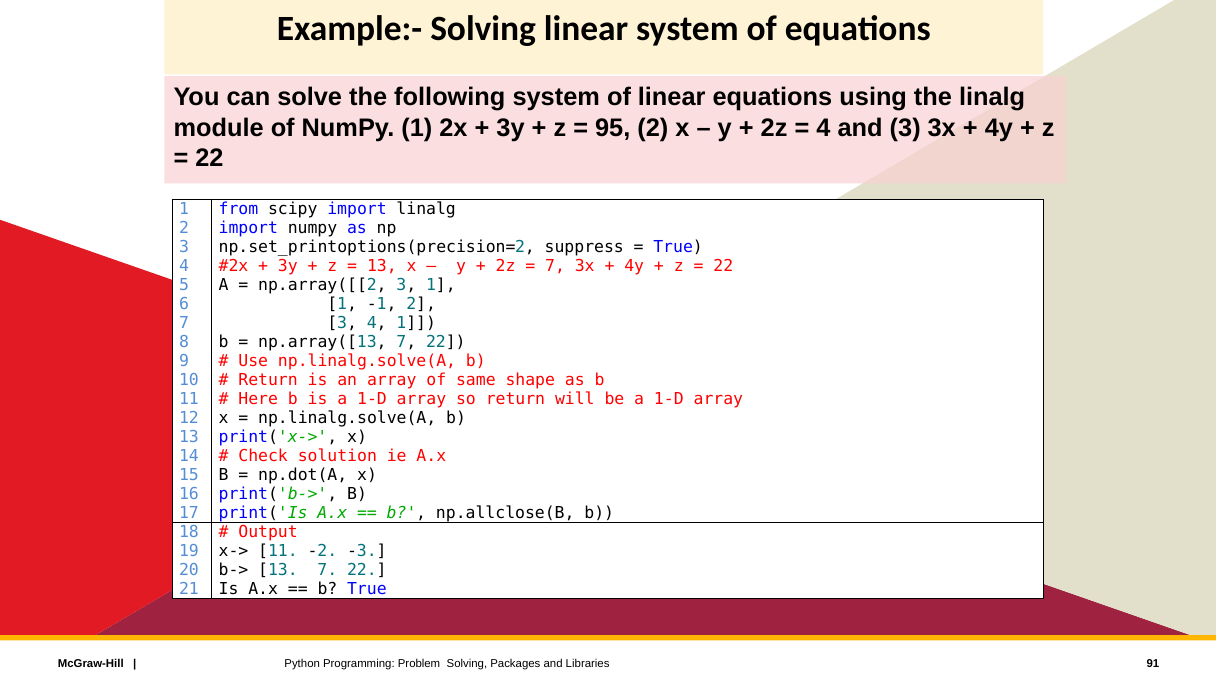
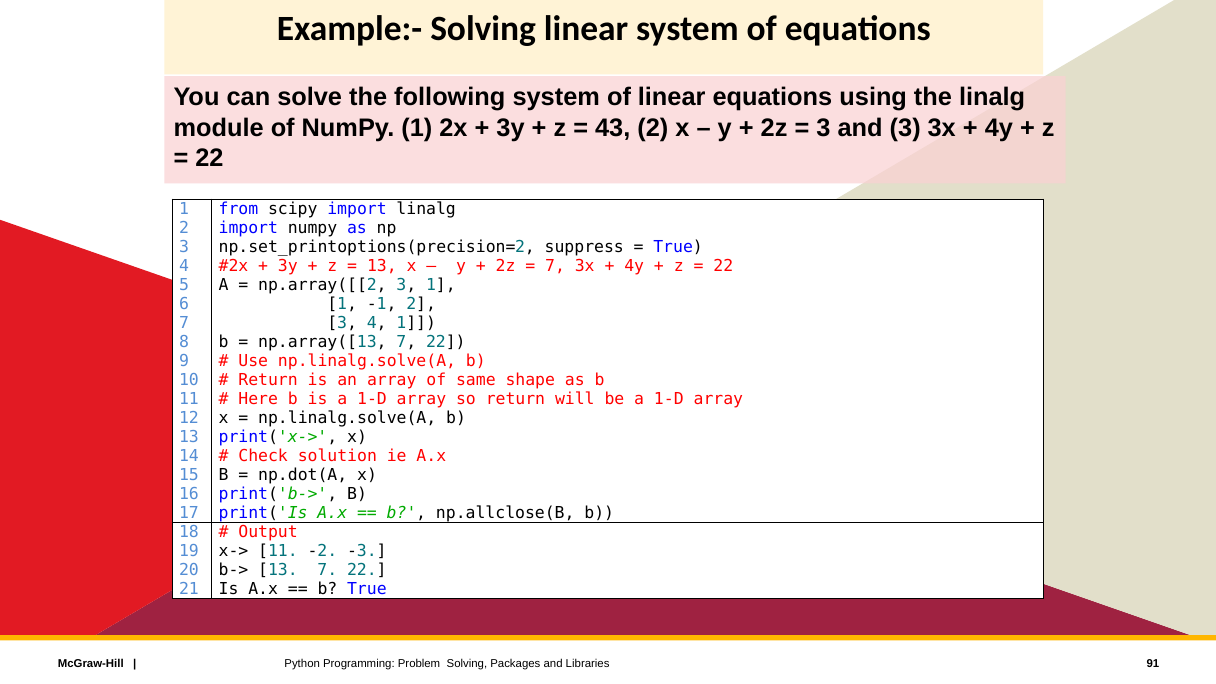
95: 95 -> 43 (613, 128)
4: 4 -> 3 (823, 128)
